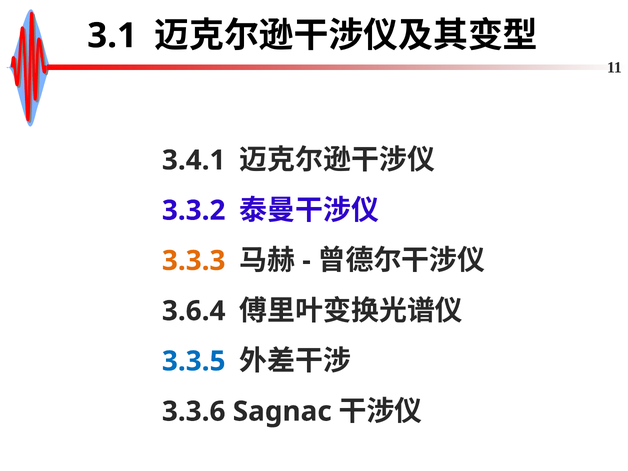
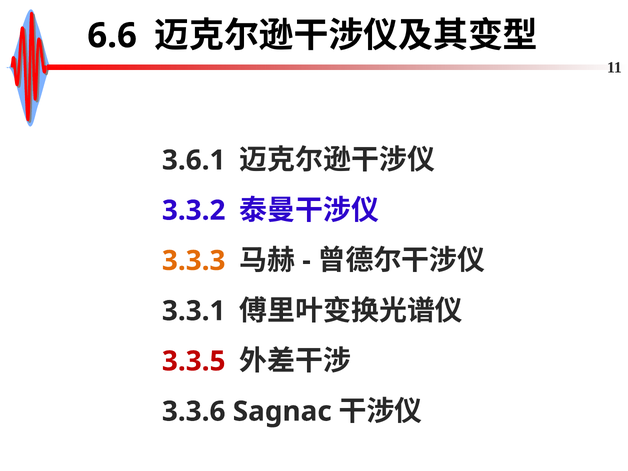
3.1: 3.1 -> 6.6 (112, 36)
3.4.1: 3.4.1 -> 3.6.1 (194, 160)
3.6.4: 3.6.4 -> 3.3.1 (194, 311)
3.3.5 colour: blue -> red (194, 361)
